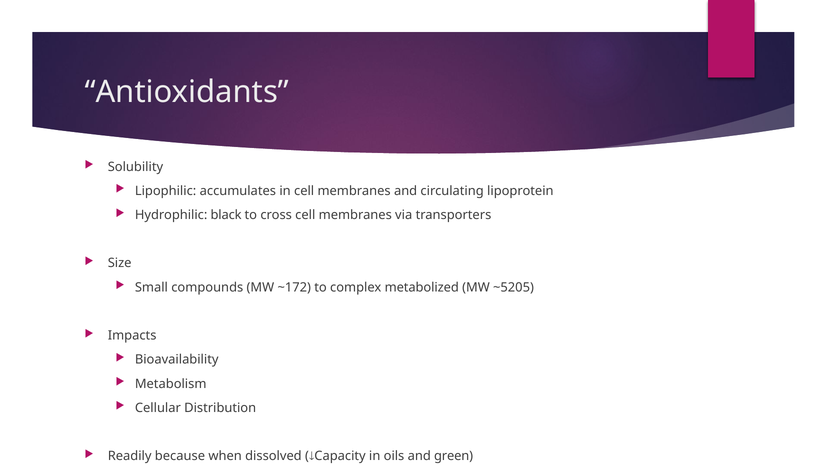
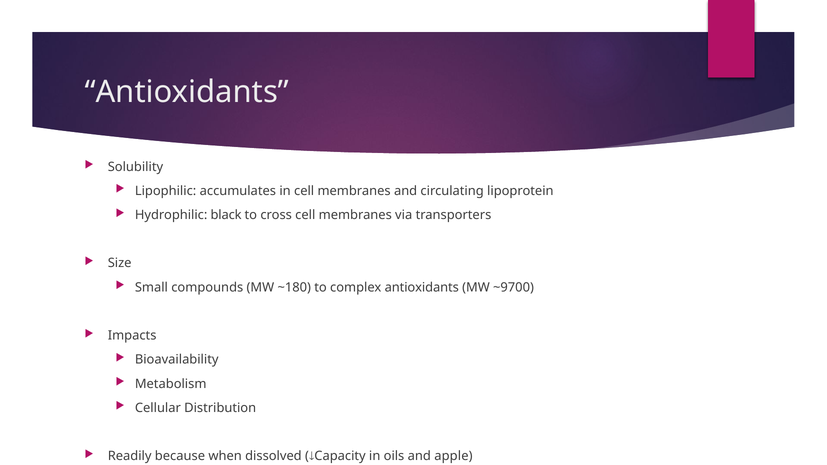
~172: ~172 -> ~180 (294, 287)
complex metabolized: metabolized -> antioxidants (422, 287)
~5205: ~5205 -> ~9700 (513, 287)
green: green -> apple (453, 456)
